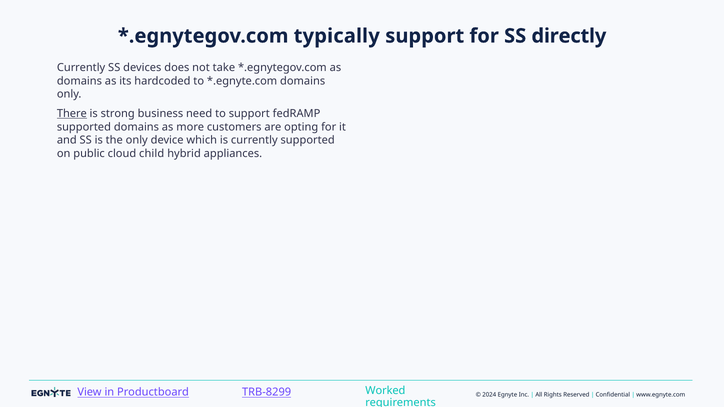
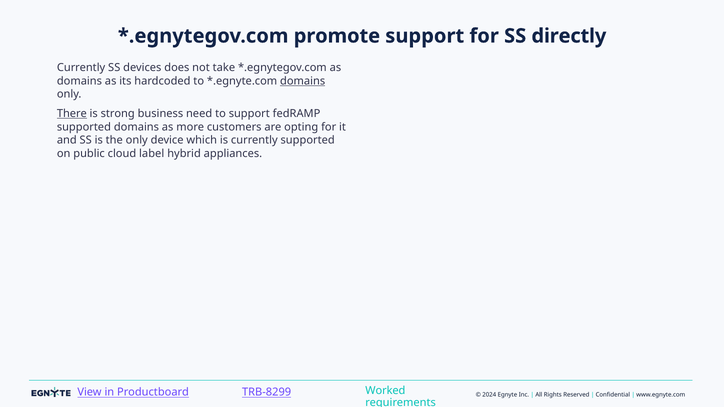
typically: typically -> promote (337, 36)
domains underline: none -> present (303, 81)
child: child -> label (152, 154)
